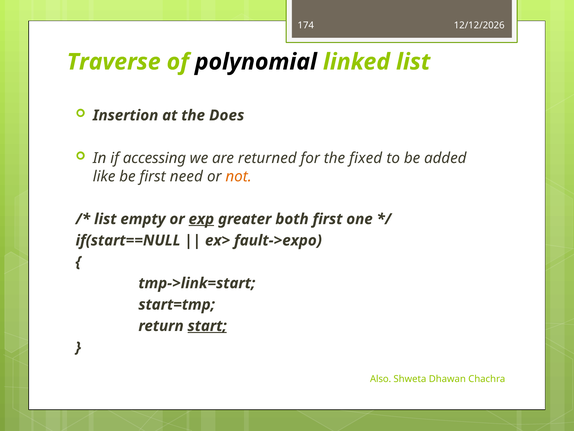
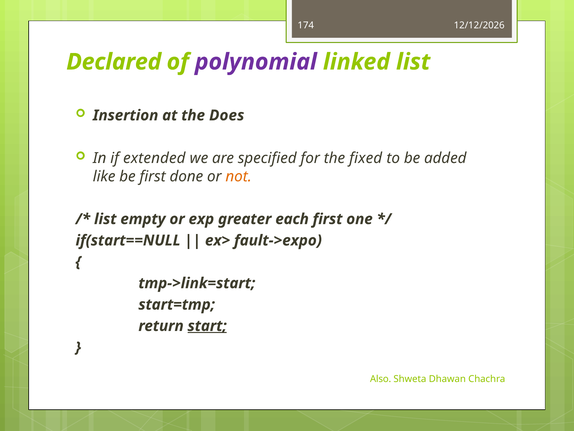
Traverse: Traverse -> Declared (114, 62)
polynomial colour: black -> purple (256, 62)
accessing: accessing -> extended (154, 158)
returned: returned -> specified (267, 158)
need: need -> done (186, 176)
exp underline: present -> none (201, 219)
both: both -> each (292, 219)
